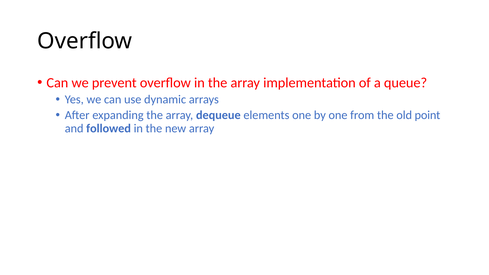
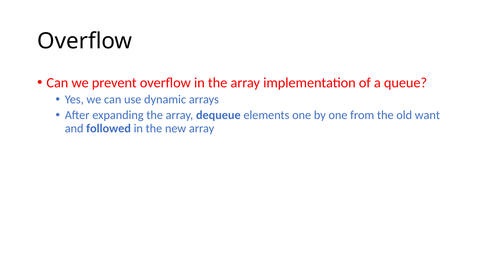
point: point -> want (427, 115)
